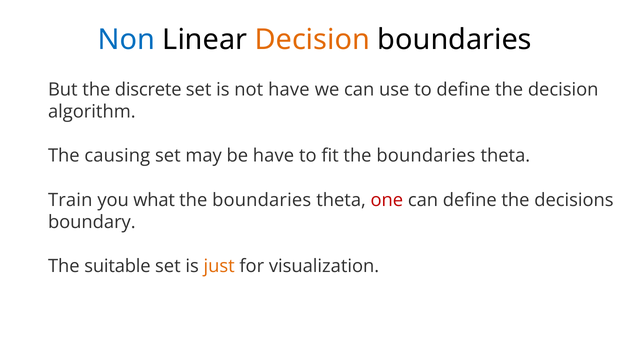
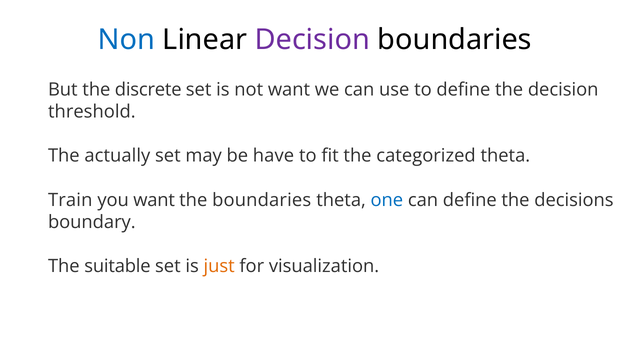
Decision colour: orange -> purple (312, 40)
not have: have -> want (289, 90)
algorithm: algorithm -> threshold (92, 112)
causing: causing -> actually (117, 156)
fit the boundaries: boundaries -> categorized (426, 156)
you what: what -> want (154, 200)
one colour: red -> blue (387, 200)
